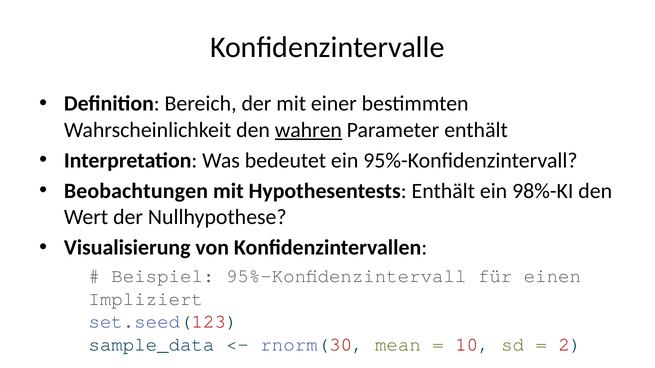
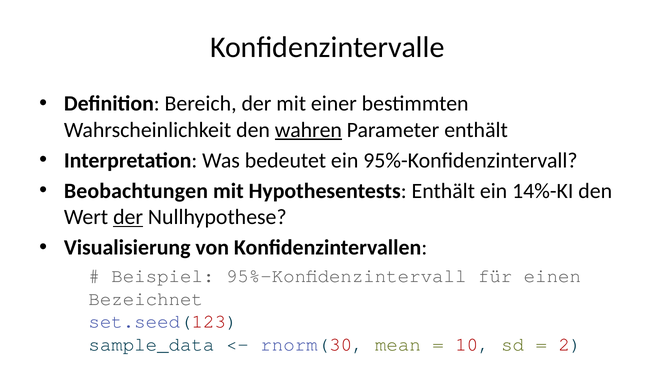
98%-KI: 98%-KI -> 14%-KI (543, 191)
der underline: none -> present (128, 217)
Impliziert: Impliziert -> Bezeichnet (146, 299)
